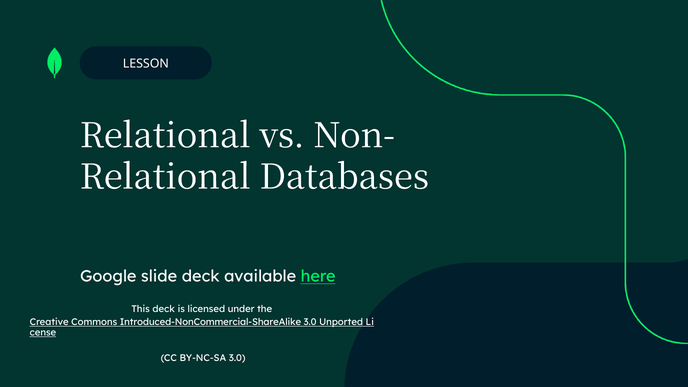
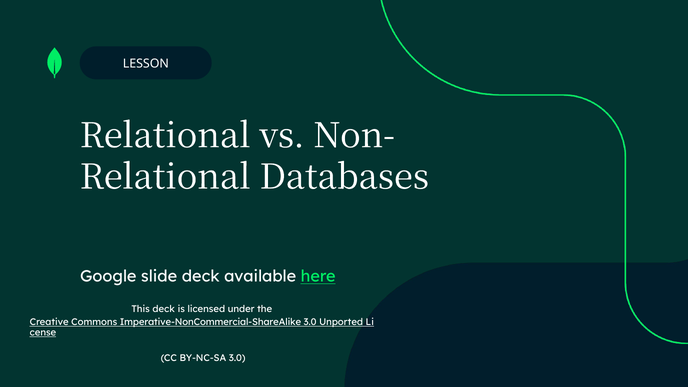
Introduced-NonCommercial-ShareAlike: Introduced-NonCommercial-ShareAlike -> Imperative-NonCommercial-ShareAlike (210, 322)
